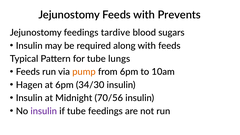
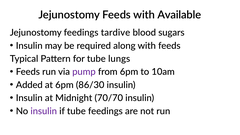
Prevents: Prevents -> Available (179, 15)
pump colour: orange -> purple (84, 72)
Hagen: Hagen -> Added (29, 85)
34/30: 34/30 -> 86/30 (90, 85)
70/56: 70/56 -> 70/70 (109, 98)
